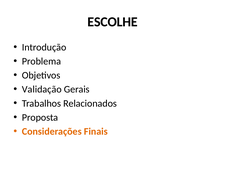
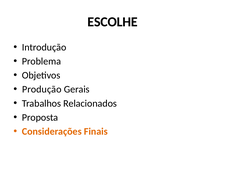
Validação: Validação -> Produção (42, 89)
